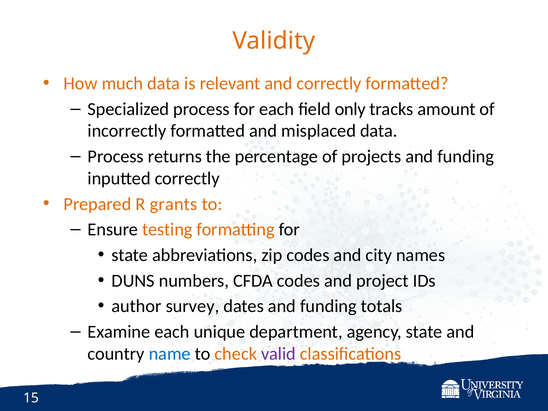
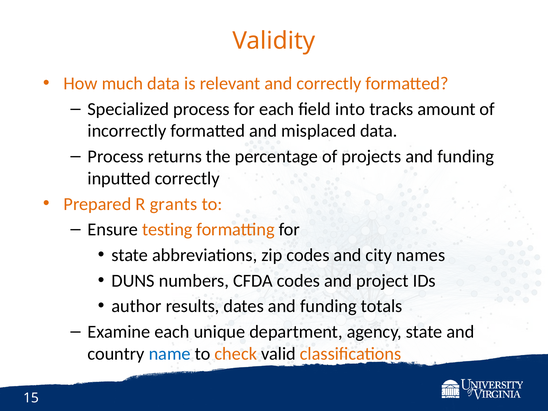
only: only -> into (350, 109)
survey: survey -> results (193, 306)
valid colour: purple -> black (278, 354)
